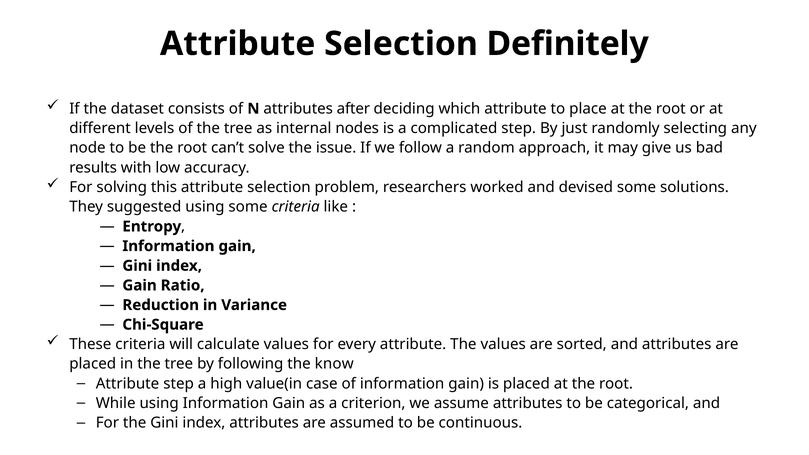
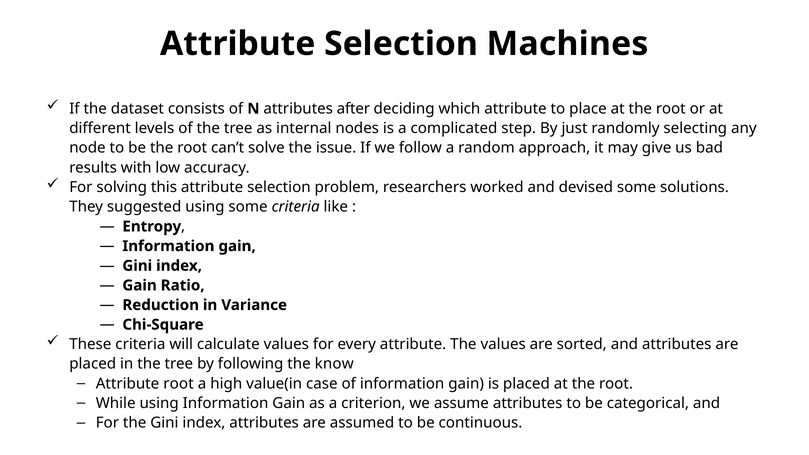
Definitely: Definitely -> Machines (567, 44)
Attribute step: step -> root (179, 384)
